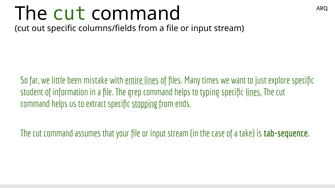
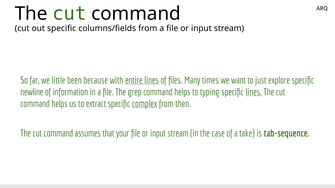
mistake: mistake -> because (96, 81)
student: student -> newline (32, 92)
stopping: stopping -> complex (145, 104)
ends: ends -> then (183, 104)
